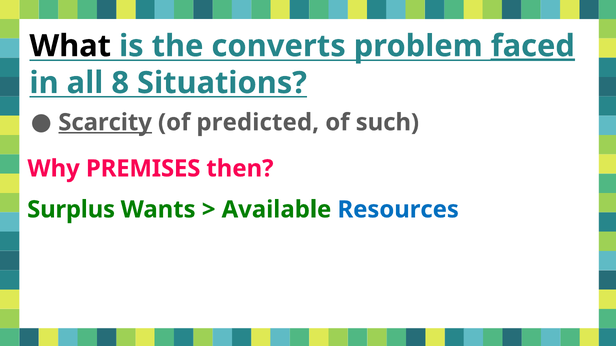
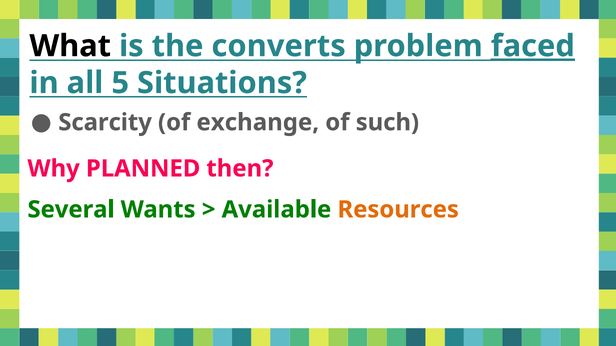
8: 8 -> 5 (120, 83)
Scarcity underline: present -> none (105, 123)
predicted: predicted -> exchange (258, 123)
PREMISES: PREMISES -> PLANNED (143, 169)
Surplus: Surplus -> Several (71, 210)
Resources colour: blue -> orange (398, 210)
